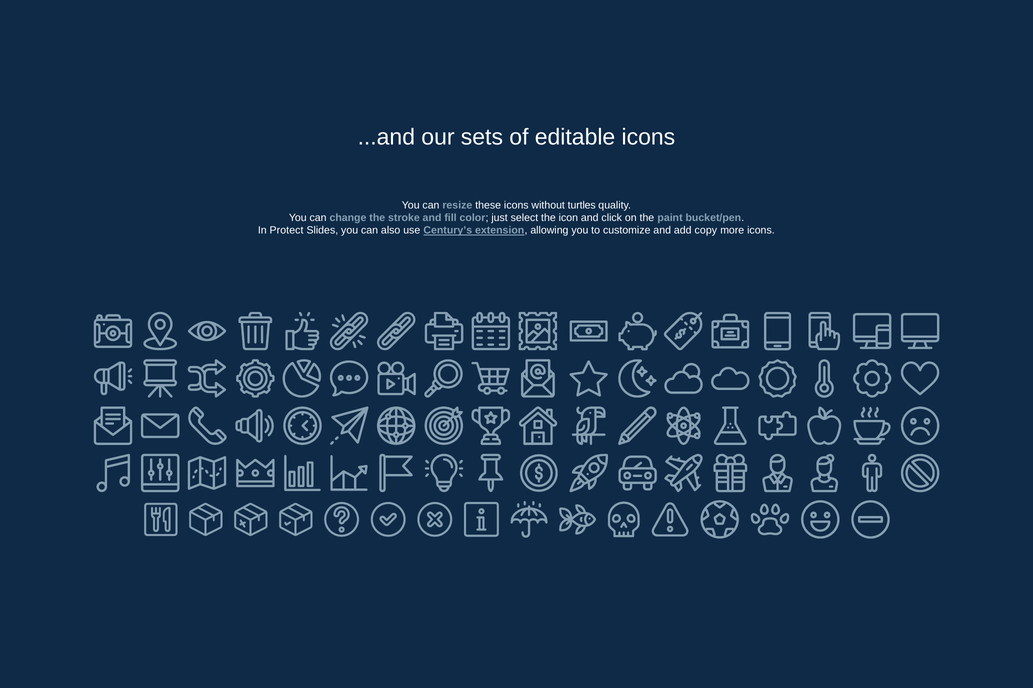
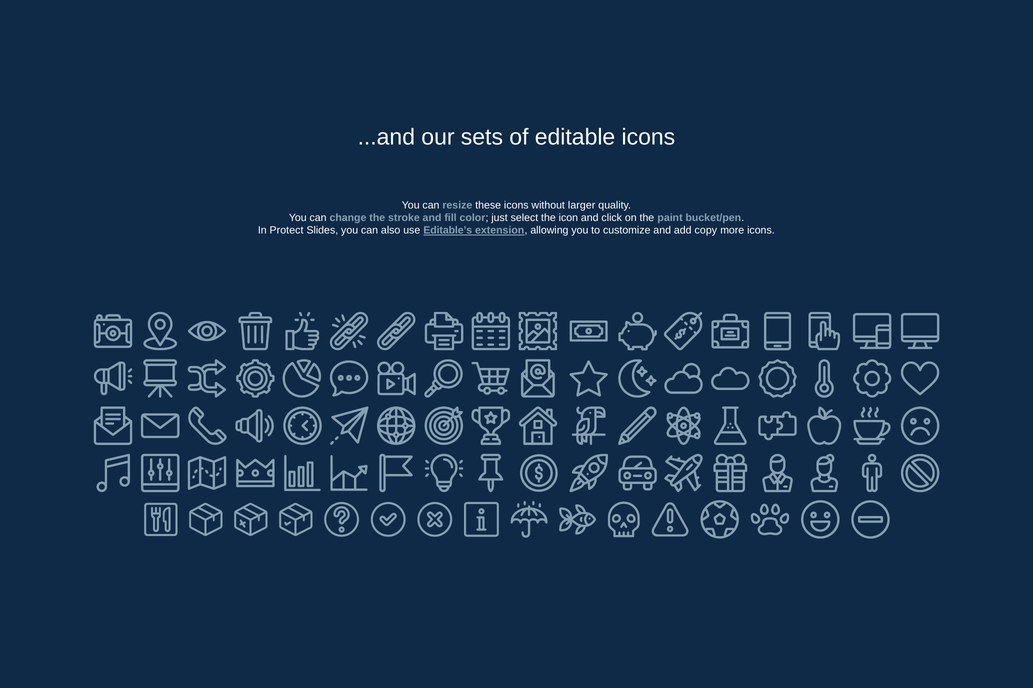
turtles: turtles -> larger (582, 205)
Century’s: Century’s -> Editable’s (448, 231)
